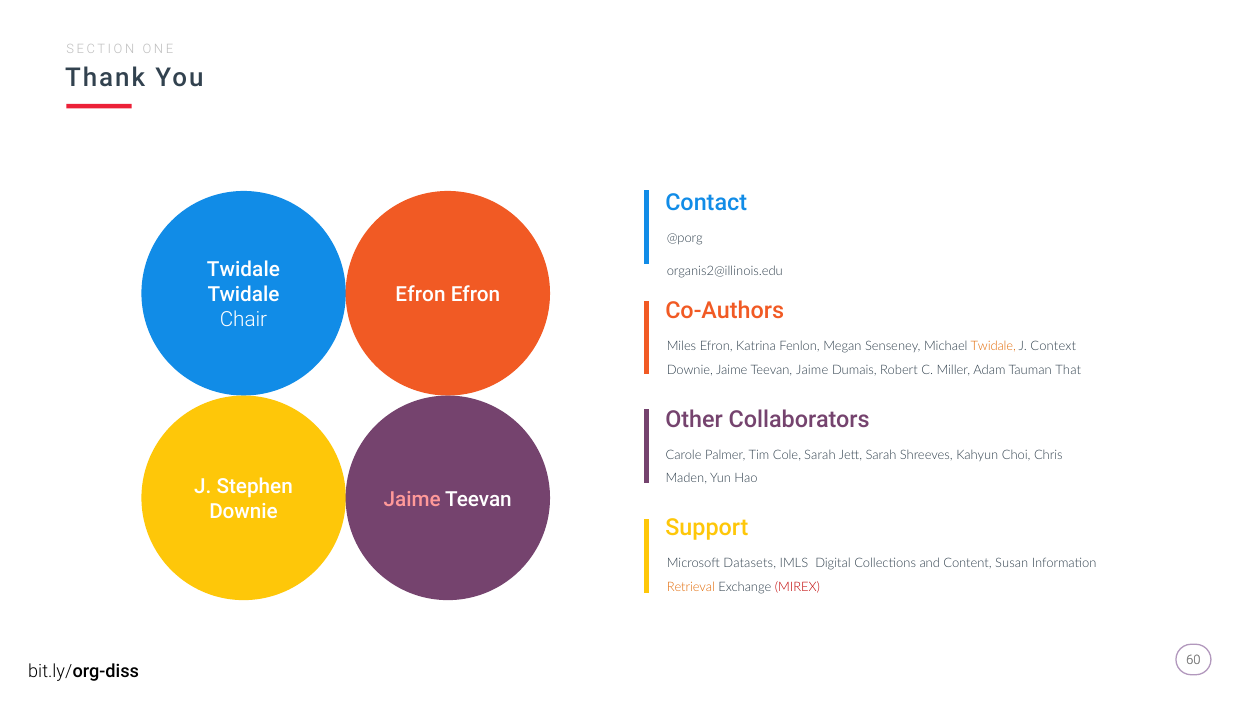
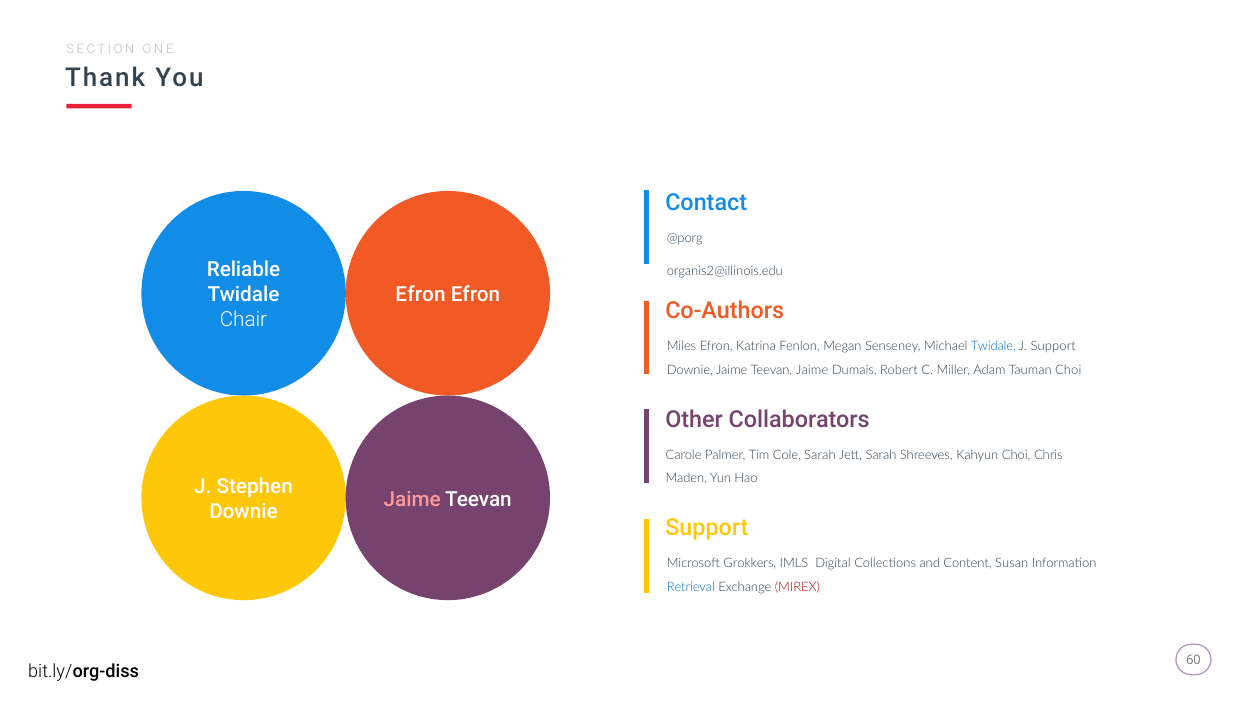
Twidale: Twidale -> Reliable (244, 269)
Twidale colour: orange -> blue (993, 346)
J Context: Context -> Support (1053, 346)
Tauman That: That -> Choi (1068, 370)
Datasets: Datasets -> Grokkers (750, 563)
Retrieval colour: orange -> blue (691, 586)
